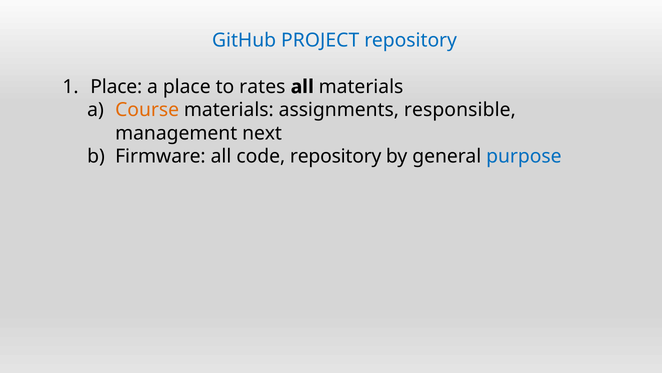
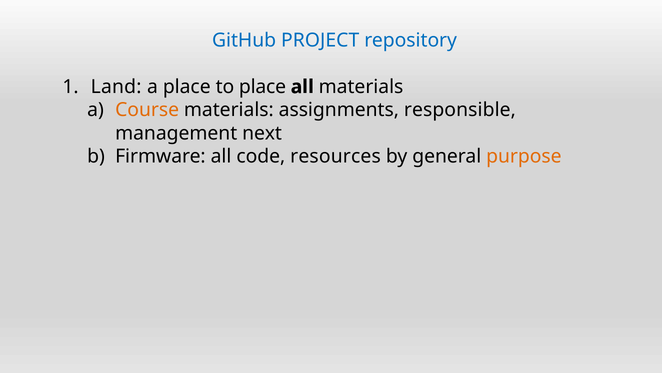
Place: Place -> Land (116, 87)
to rates: rates -> place (262, 87)
code repository: repository -> resources (336, 156)
purpose colour: blue -> orange (524, 156)
